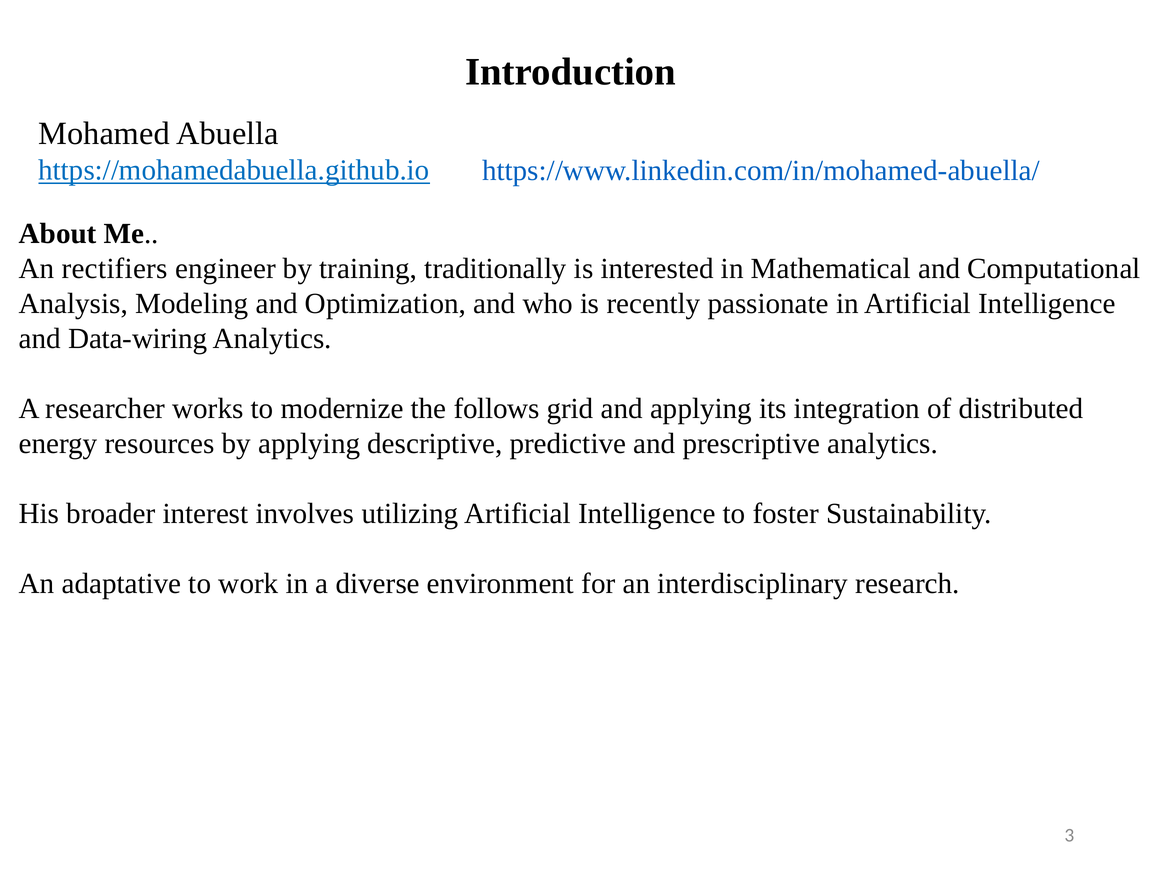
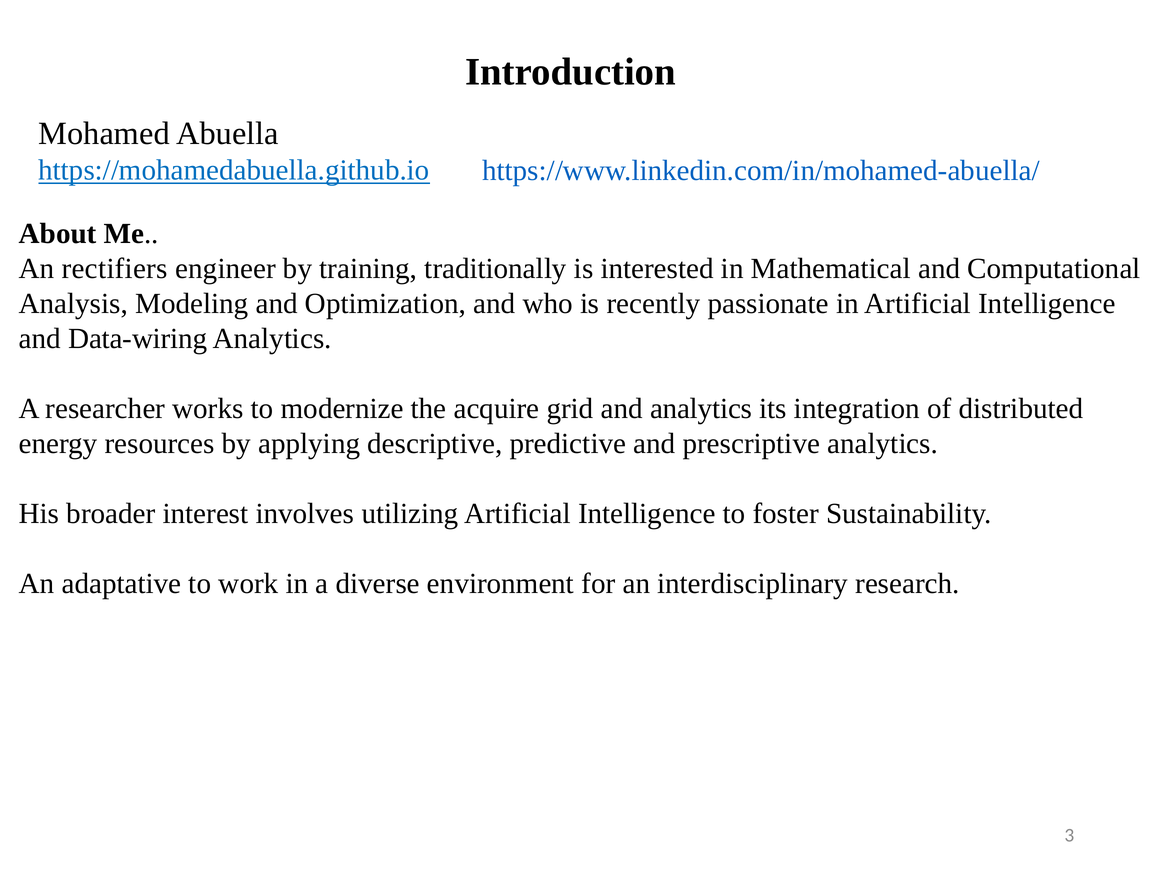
follows: follows -> acquire (496, 408)
and applying: applying -> analytics (701, 408)
